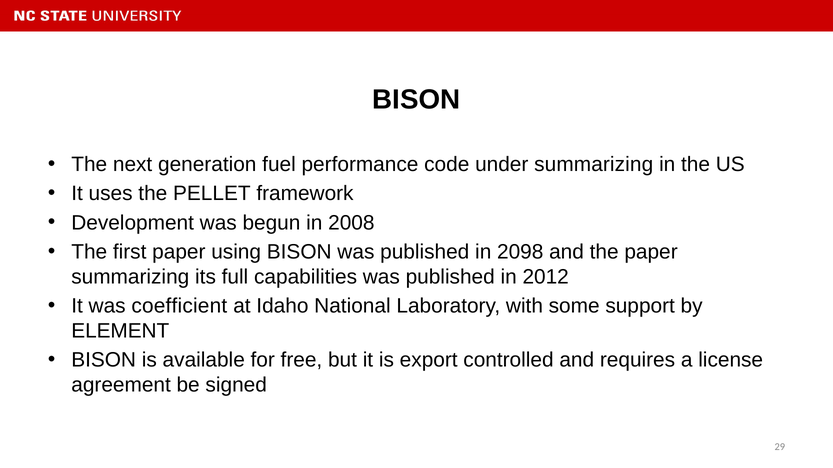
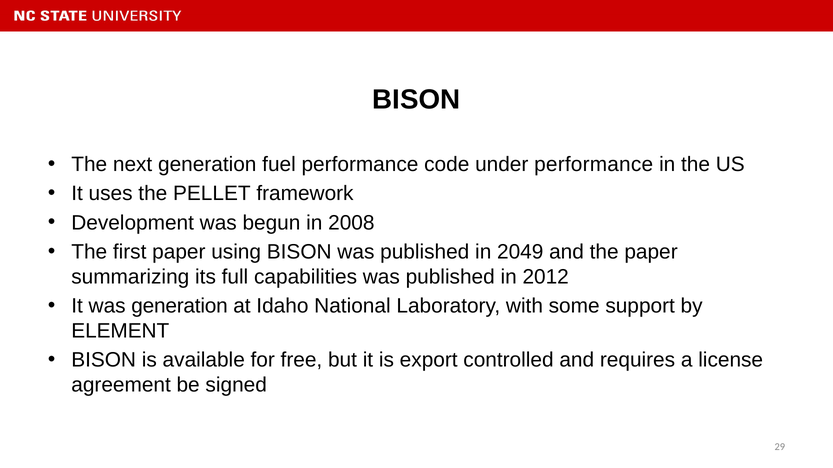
under summarizing: summarizing -> performance (594, 165)
2098: 2098 -> 2049 (520, 252)
was coefficient: coefficient -> generation (180, 306)
